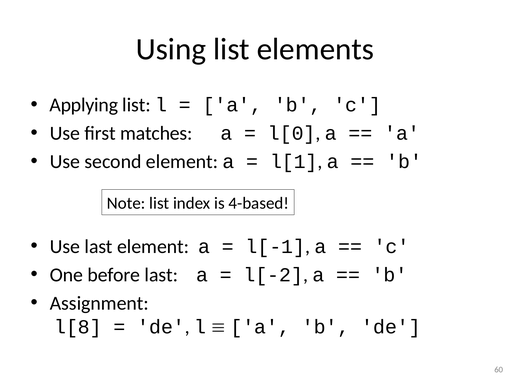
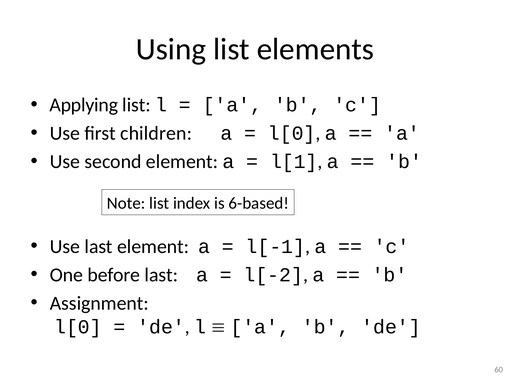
matches: matches -> children (156, 133)
4-based: 4-based -> 6-based (259, 203)
l[8: l[8 -> l[0 (78, 327)
